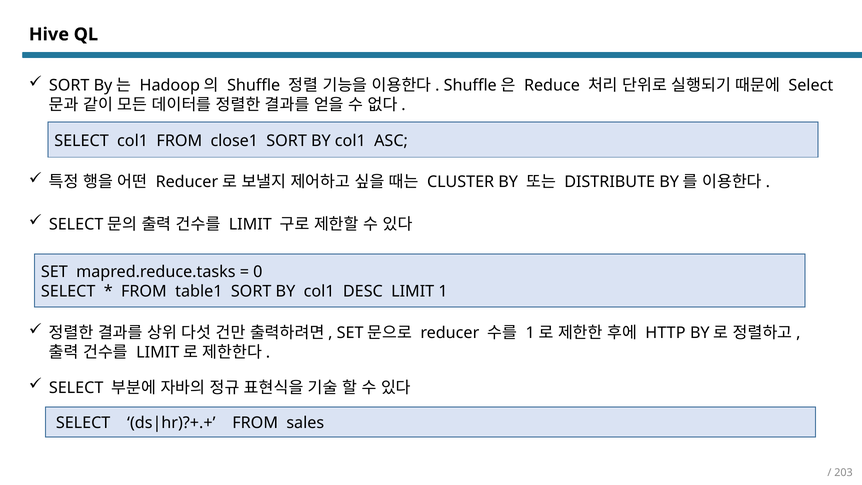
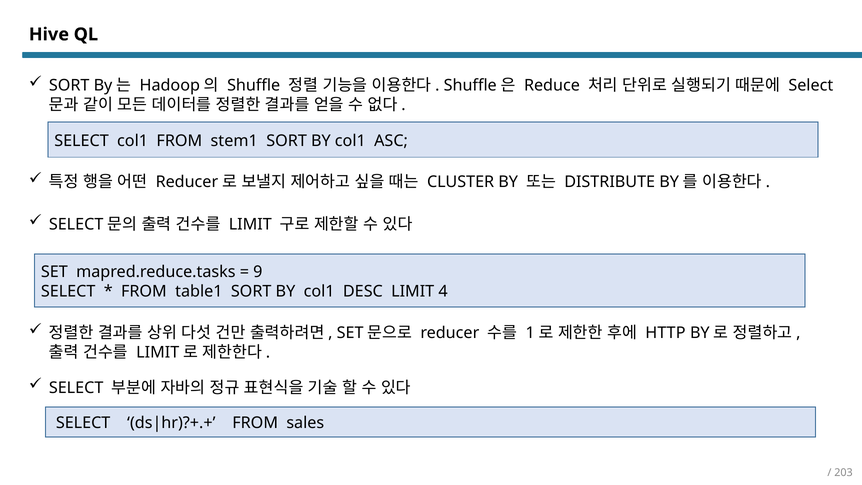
close1: close1 -> stem1 (234, 141)
0: 0 -> 9 (258, 272)
1: 1 -> 4 (443, 291)
